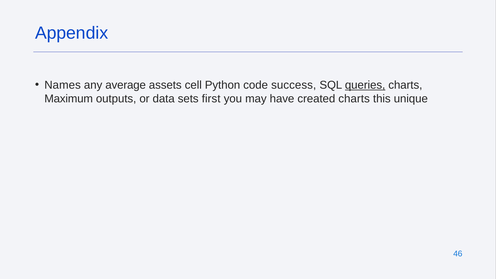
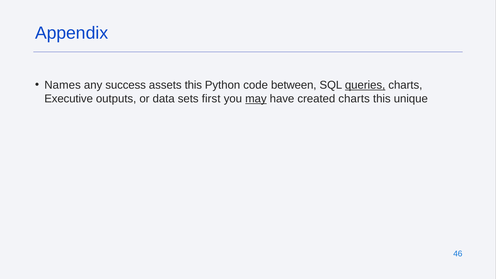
average: average -> success (126, 85)
assets cell: cell -> this (193, 85)
success: success -> between (294, 85)
Maximum: Maximum -> Executive (69, 99)
may underline: none -> present (256, 99)
